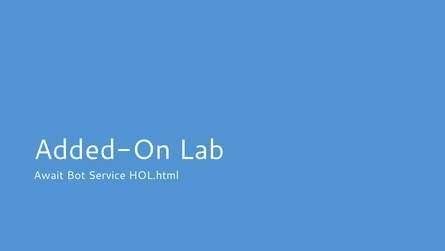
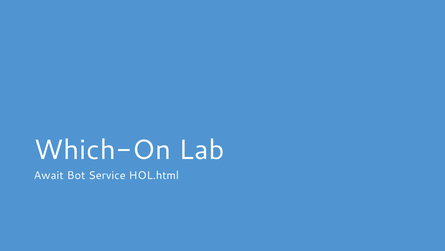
Added-On: Added-On -> Which-On (102, 150)
